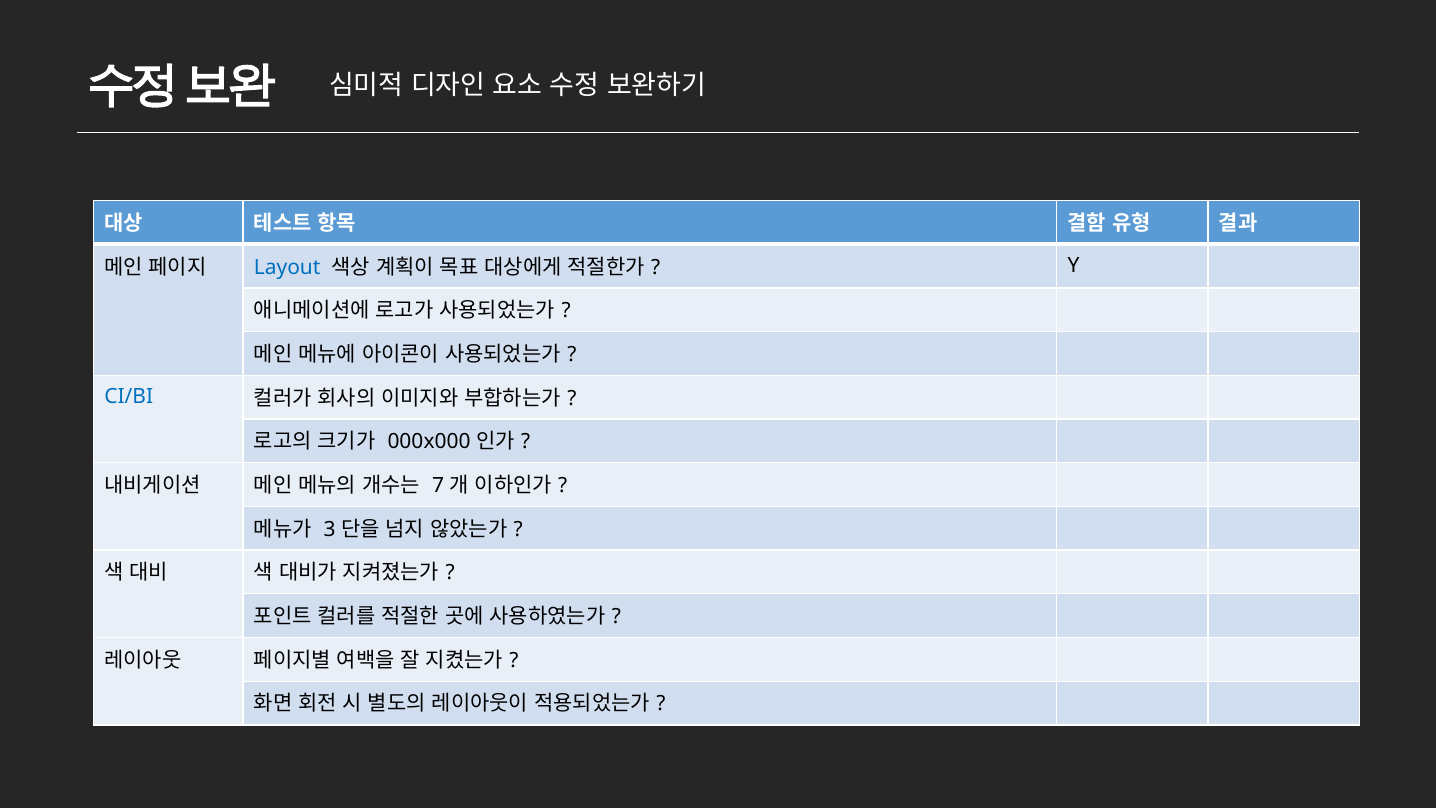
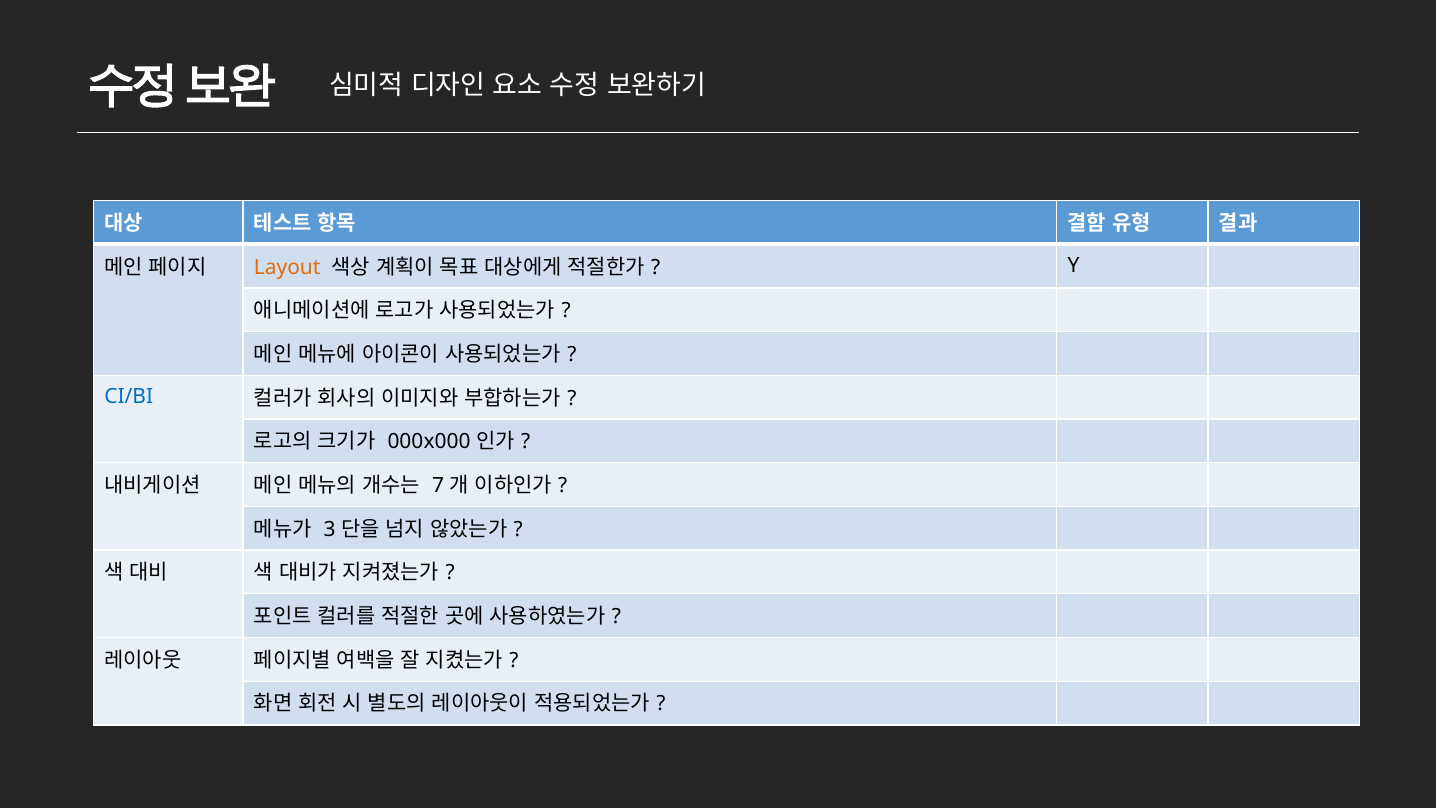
Layout colour: blue -> orange (287, 267)
